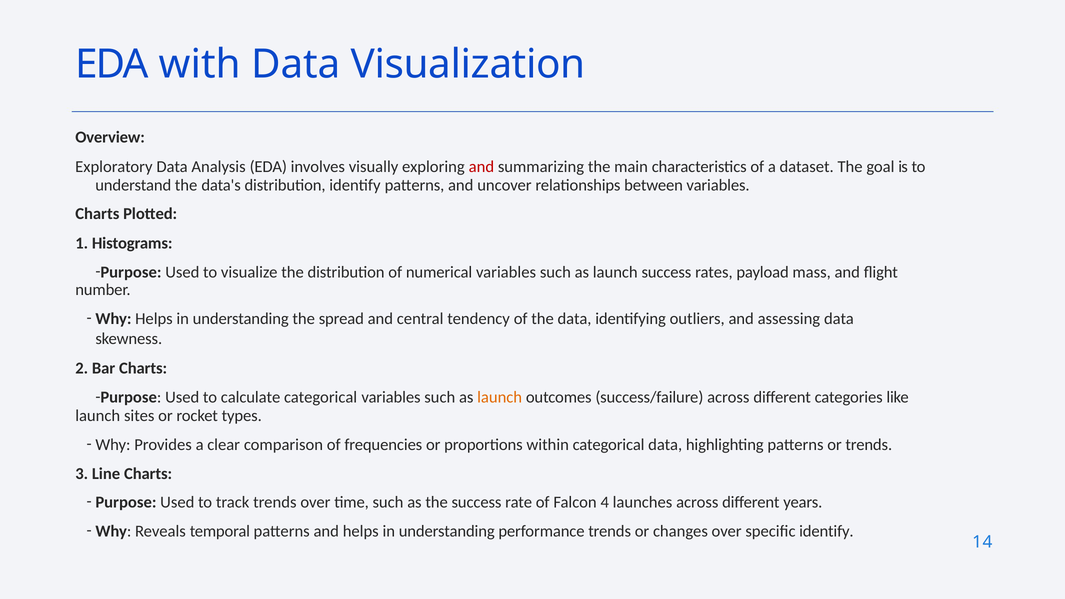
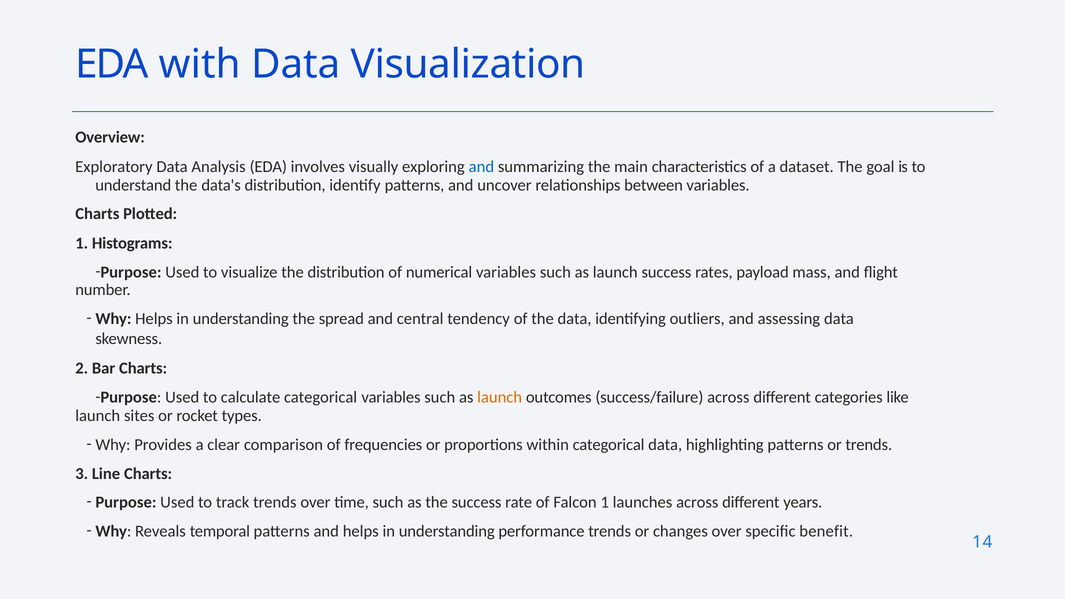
and colour: red -> blue (481, 167)
4: 4 -> 1 (605, 502)
specific identify: identify -> benefit (826, 531)
